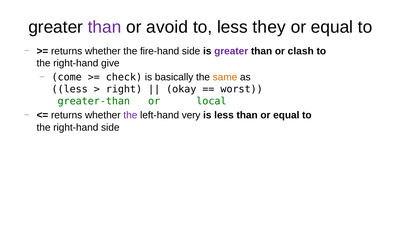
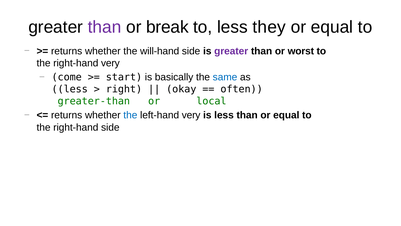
avoid: avoid -> break (167, 27)
fire-hand: fire-hand -> will-hand (160, 51)
clash: clash -> worst (301, 51)
right-hand give: give -> very (110, 63)
check: check -> start (124, 77)
same colour: orange -> blue (225, 77)
worst: worst -> often (242, 89)
the colour: purple -> blue (130, 115)
